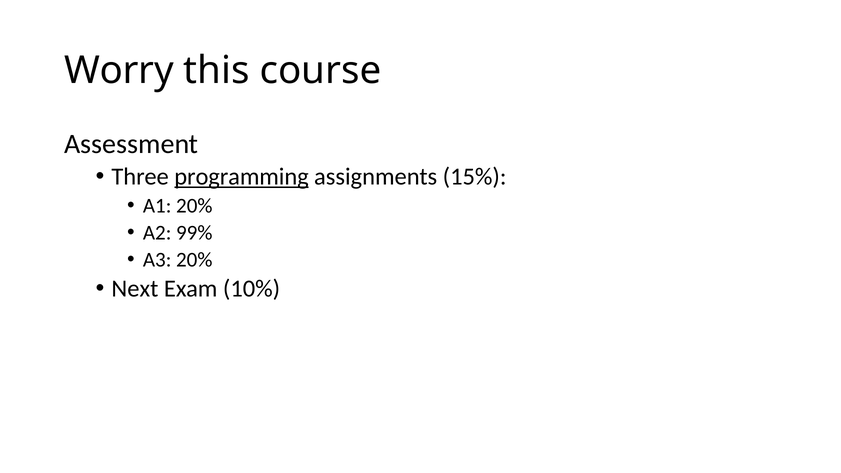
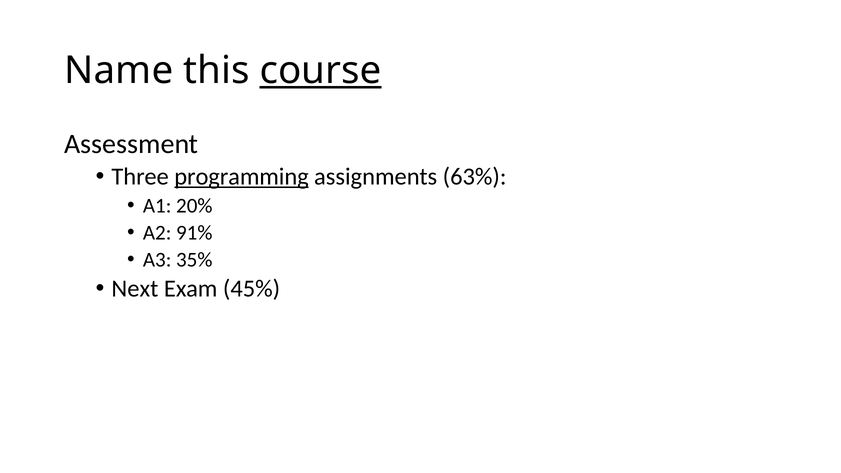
Worry: Worry -> Name (119, 71)
course underline: none -> present (320, 71)
15%: 15% -> 63% (475, 177)
99%: 99% -> 91% (194, 233)
A3 20%: 20% -> 35% (194, 260)
10%: 10% -> 45% (252, 289)
